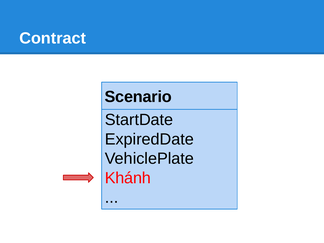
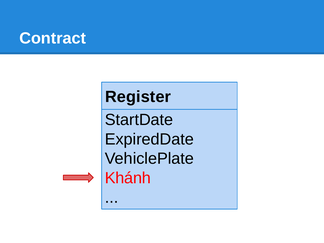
Scenario: Scenario -> Register (138, 97)
